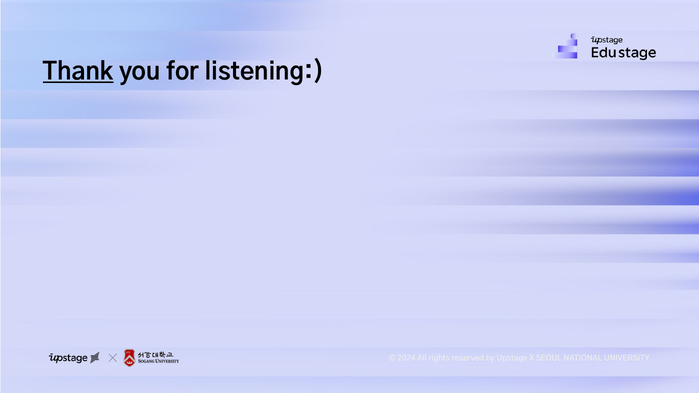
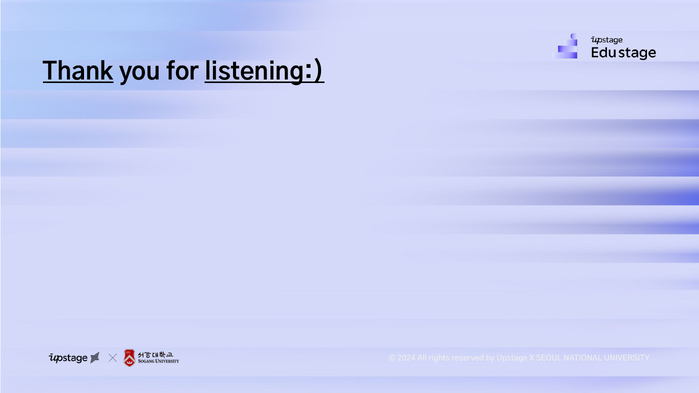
listening underline: none -> present (265, 72)
